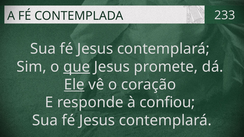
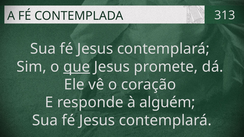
233: 233 -> 313 (225, 15)
Ele underline: present -> none (74, 85)
confiou: confiou -> alguém (167, 103)
